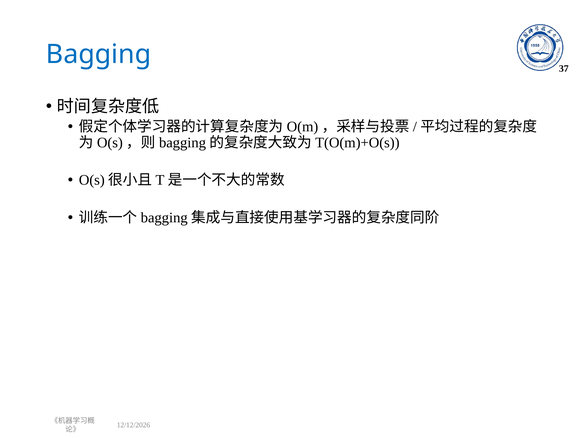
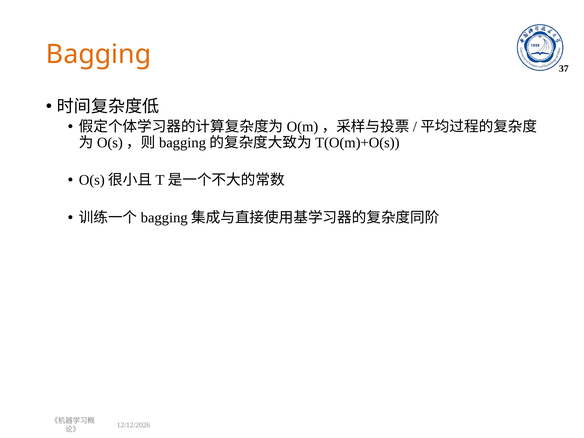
Bagging colour: blue -> orange (99, 54)
